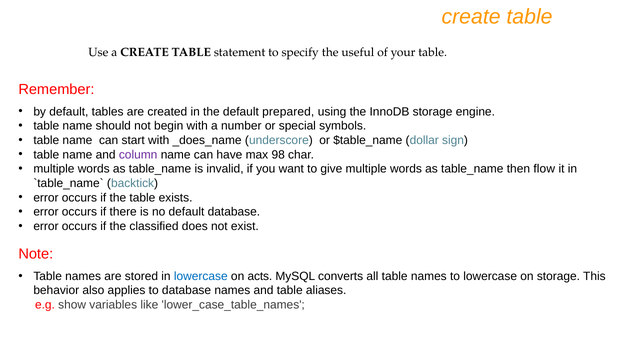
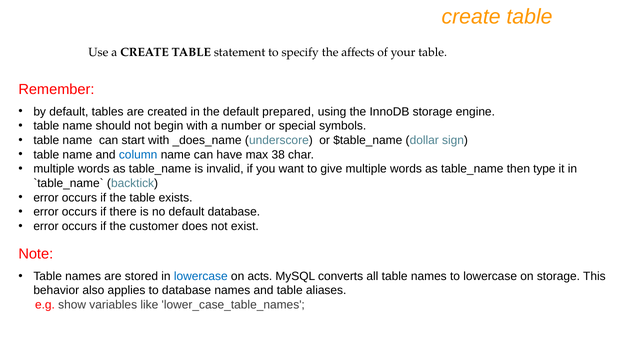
useful: useful -> affects (358, 52)
column colour: purple -> blue (138, 155)
98: 98 -> 38 (278, 155)
flow: flow -> type (544, 169)
classified: classified -> customer (154, 226)
